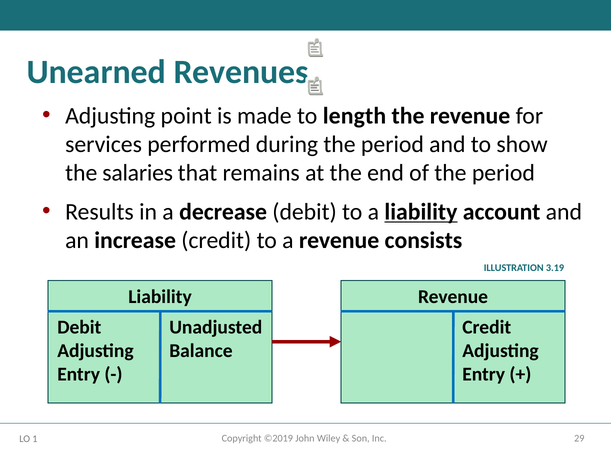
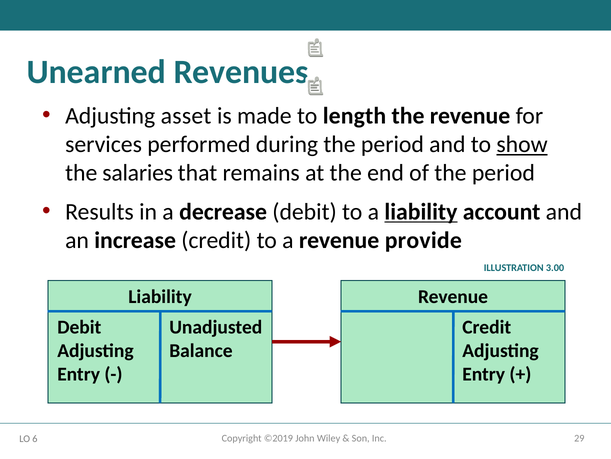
point: point -> asset (186, 116)
show underline: none -> present (522, 144)
consists: consists -> provide (423, 240)
3.19: 3.19 -> 3.00 (555, 268)
1: 1 -> 6 (35, 438)
